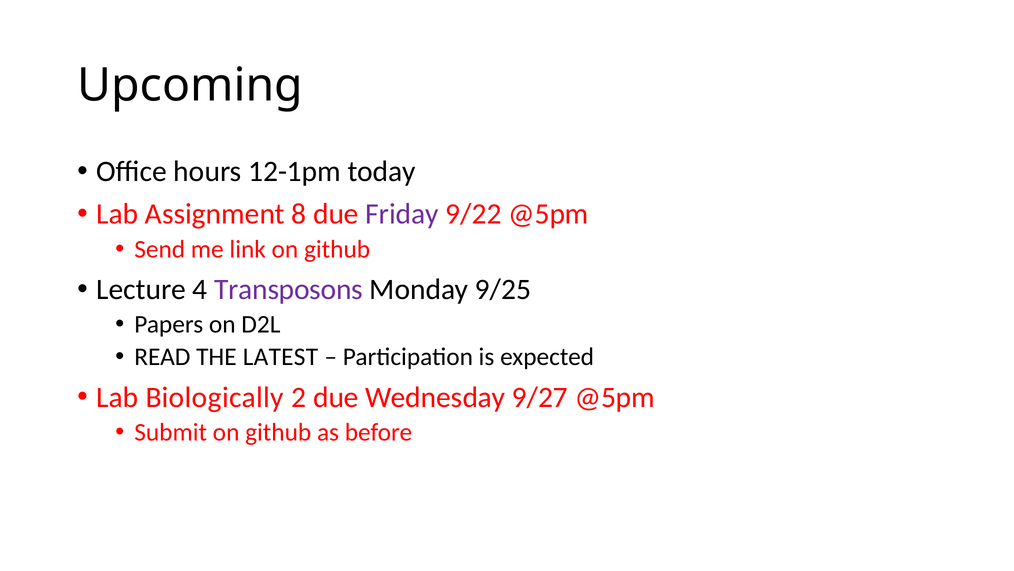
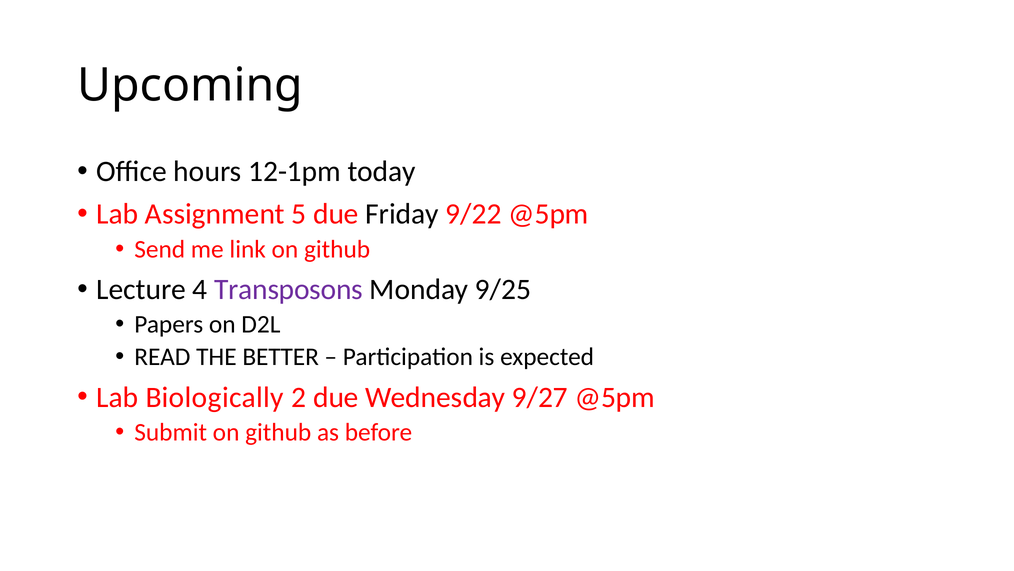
8: 8 -> 5 (299, 214)
Friday colour: purple -> black (402, 214)
LATEST: LATEST -> BETTER (281, 357)
